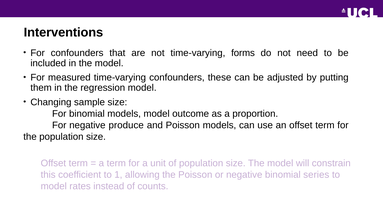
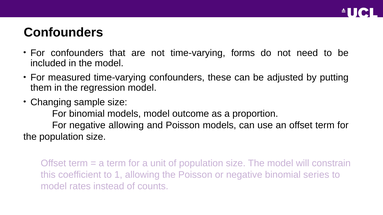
Interventions: Interventions -> Confounders (63, 33)
negative produce: produce -> allowing (126, 125)
